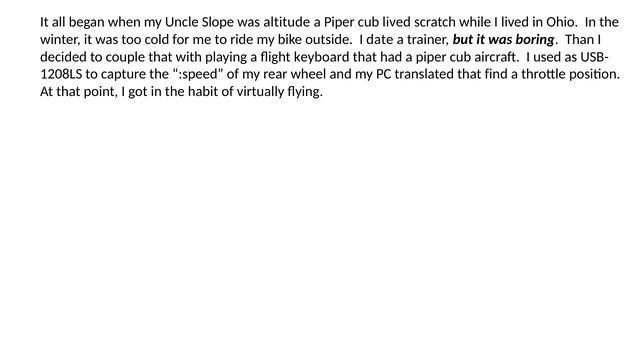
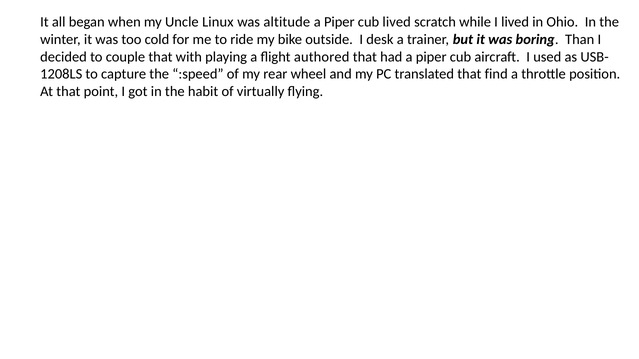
Slope: Slope -> Linux (218, 22)
date: date -> desk (380, 40)
keyboard: keyboard -> authored (322, 57)
